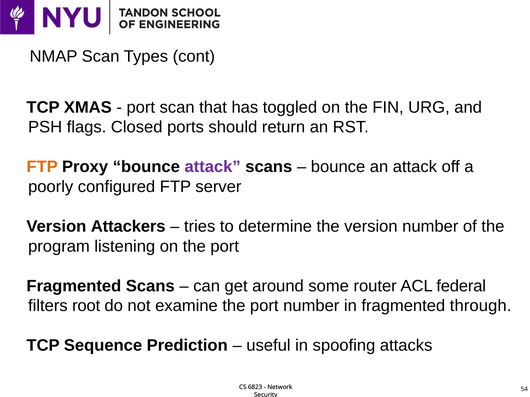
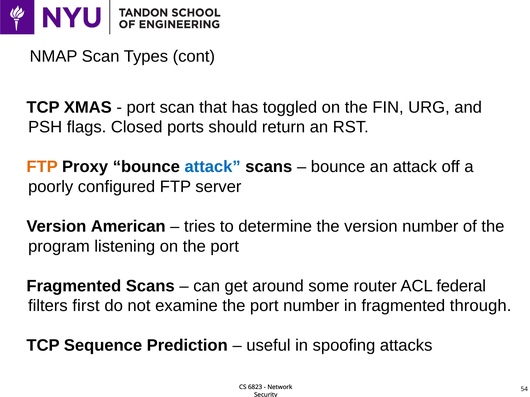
attack colour: purple -> blue (213, 167)
Attackers: Attackers -> American (128, 227)
root: root -> first (86, 306)
